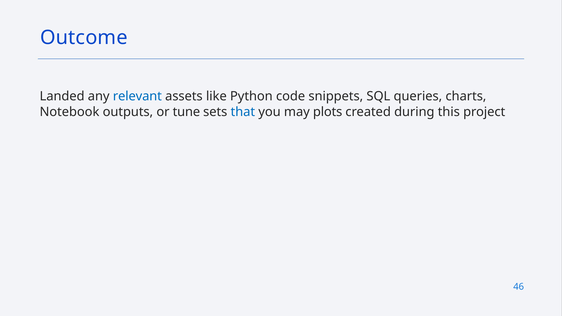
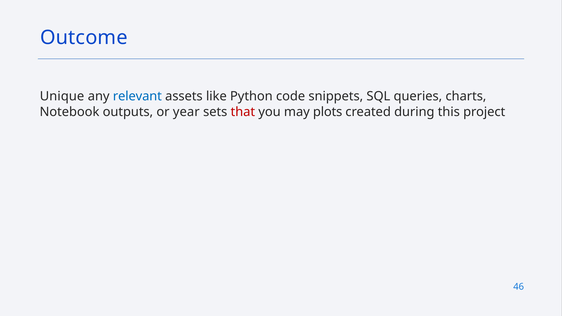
Landed: Landed -> Unique (62, 96)
tune: tune -> year (186, 112)
that colour: blue -> red (243, 112)
